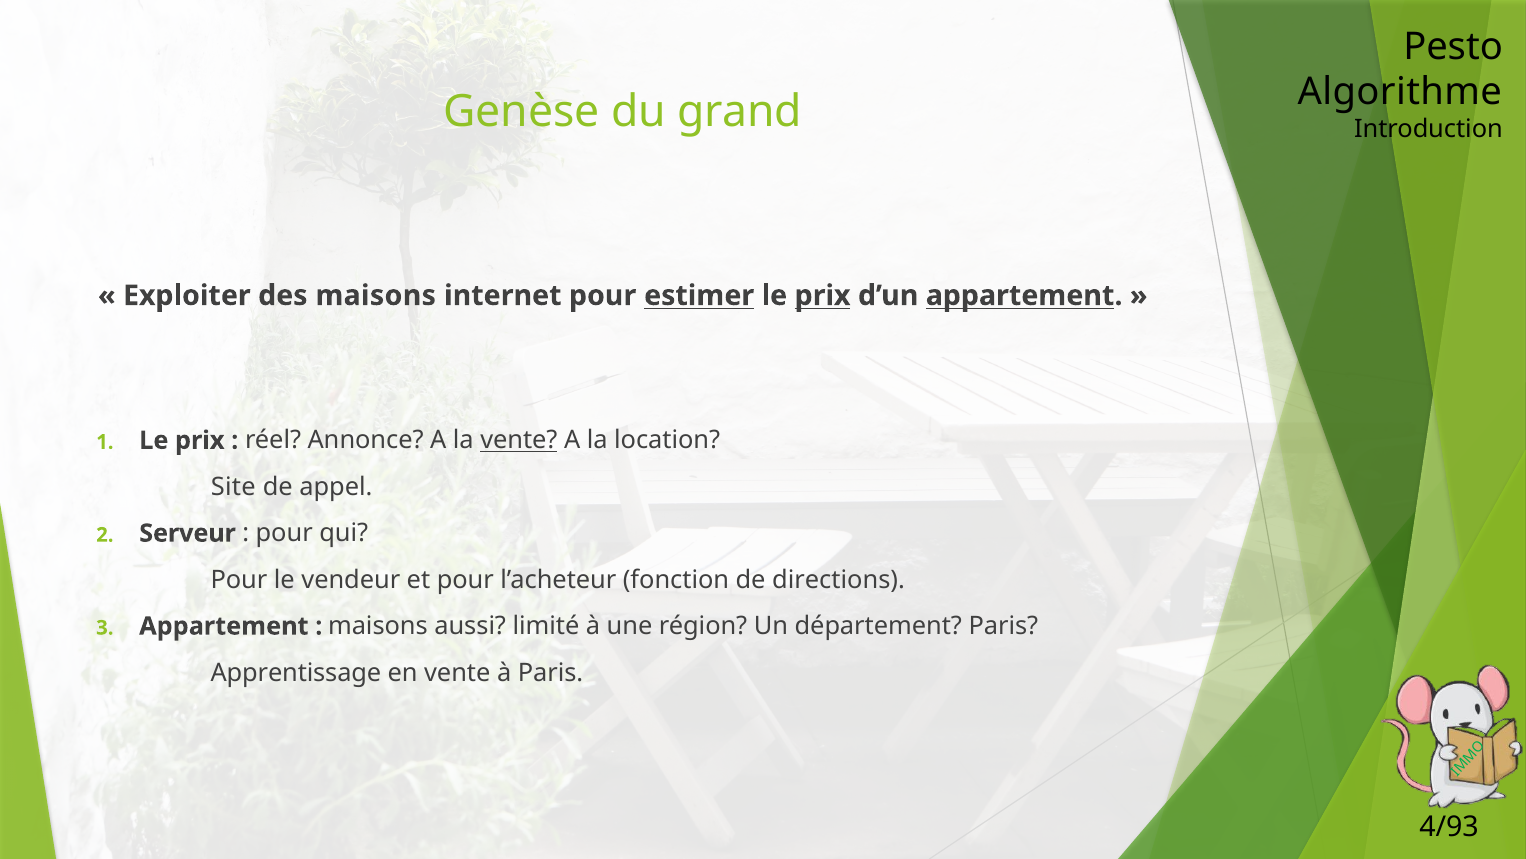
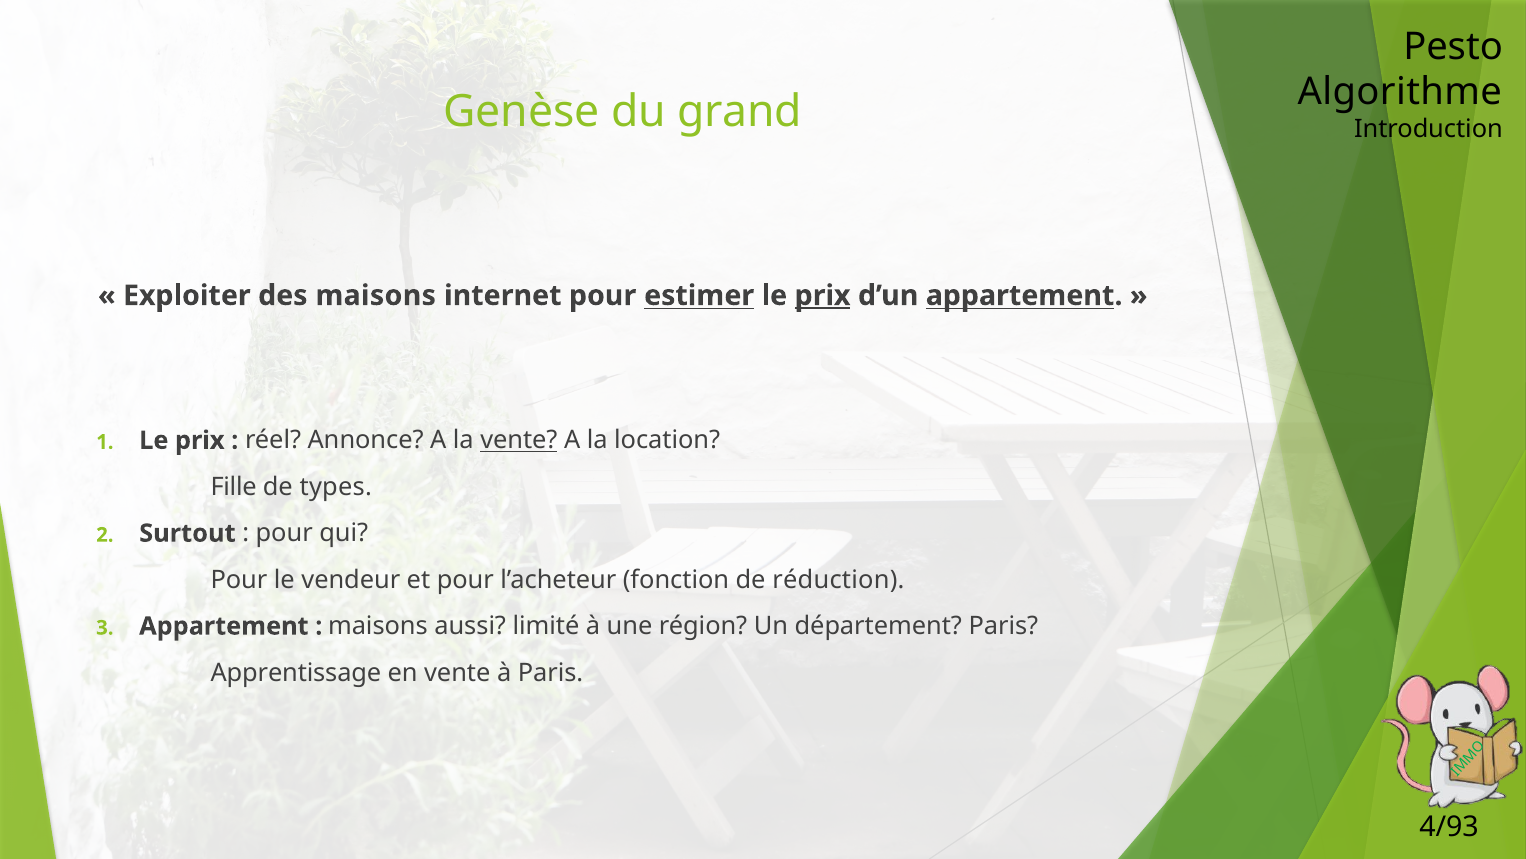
prix underline: none -> present (823, 295)
Site: Site -> Fille (234, 486)
appel: appel -> types (336, 486)
Serveur: Serveur -> Surtout (187, 533)
directions: directions -> réduction (838, 579)
